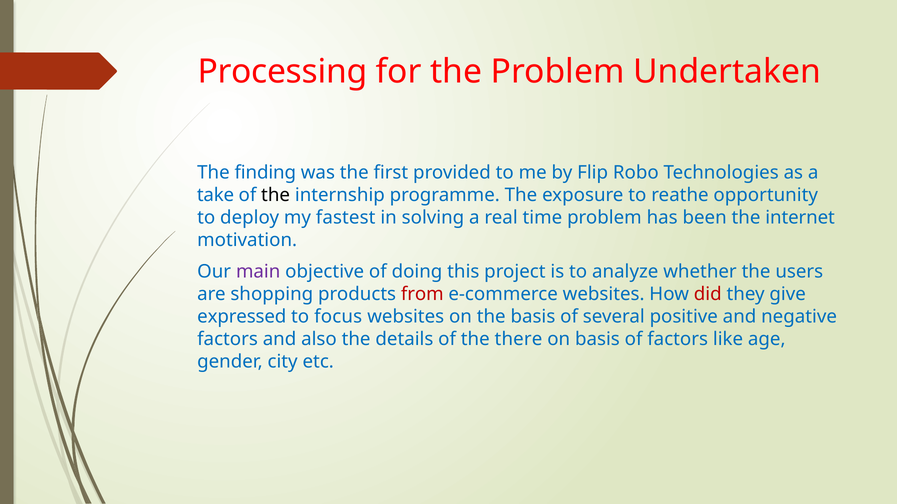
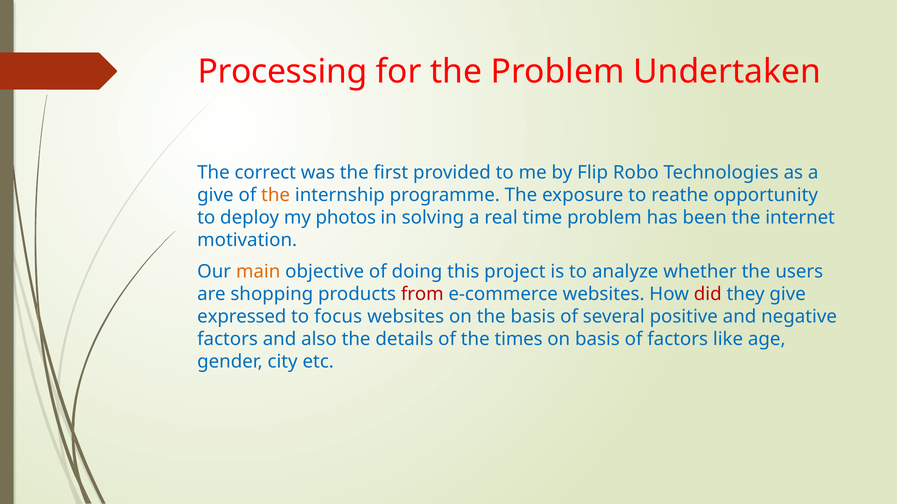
finding: finding -> correct (265, 173)
take: take -> give (215, 195)
the colour: black -> orange (276, 195)
fastest: fastest -> photos (346, 218)
main colour: purple -> orange (258, 272)
there: there -> times (519, 339)
